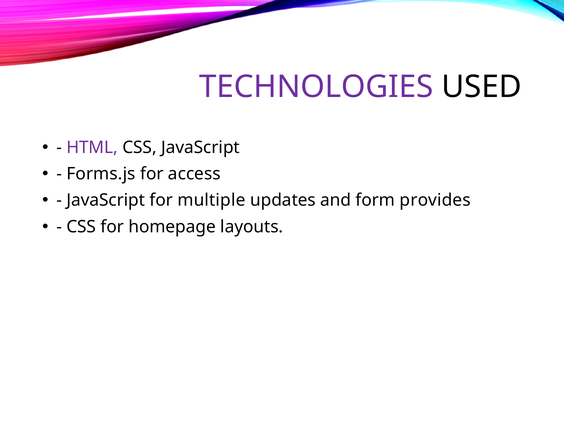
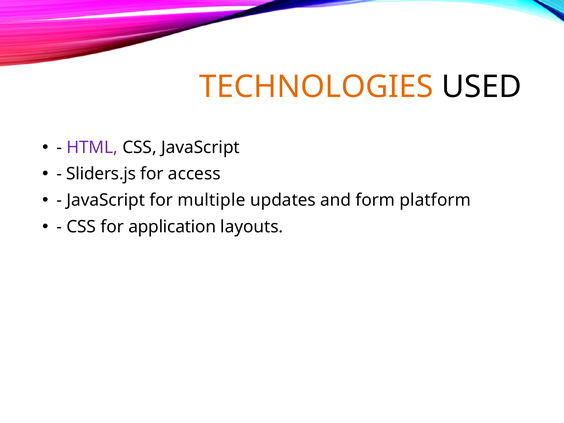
TECHNOLOGIES colour: purple -> orange (316, 87)
Forms.js: Forms.js -> Sliders.js (101, 174)
provides: provides -> platform (435, 200)
homepage: homepage -> application (172, 227)
